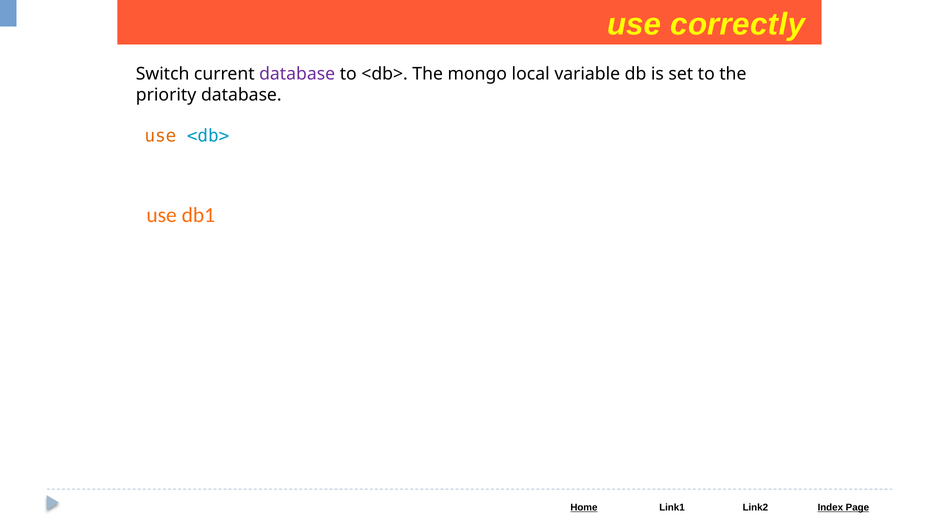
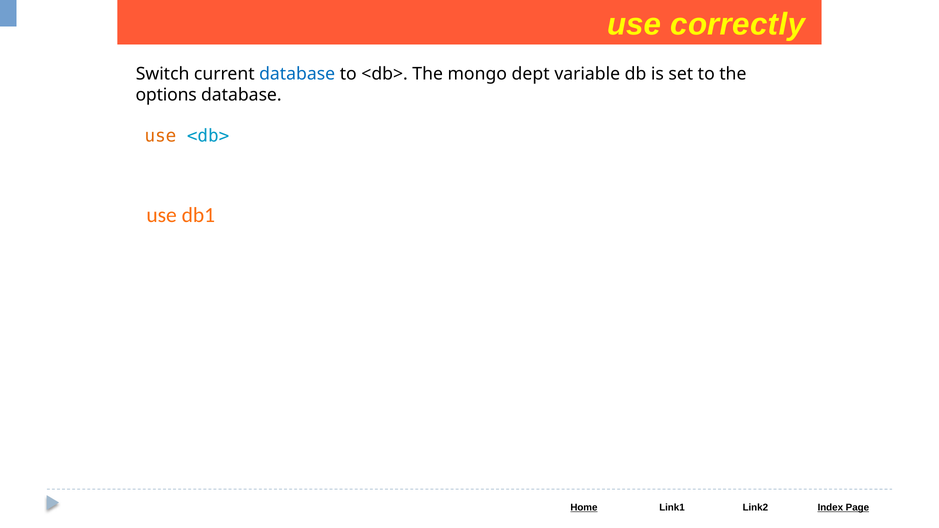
database colour: purple -> blue (297, 74)
local: local -> dept (531, 74)
priority: priority -> options (166, 95)
